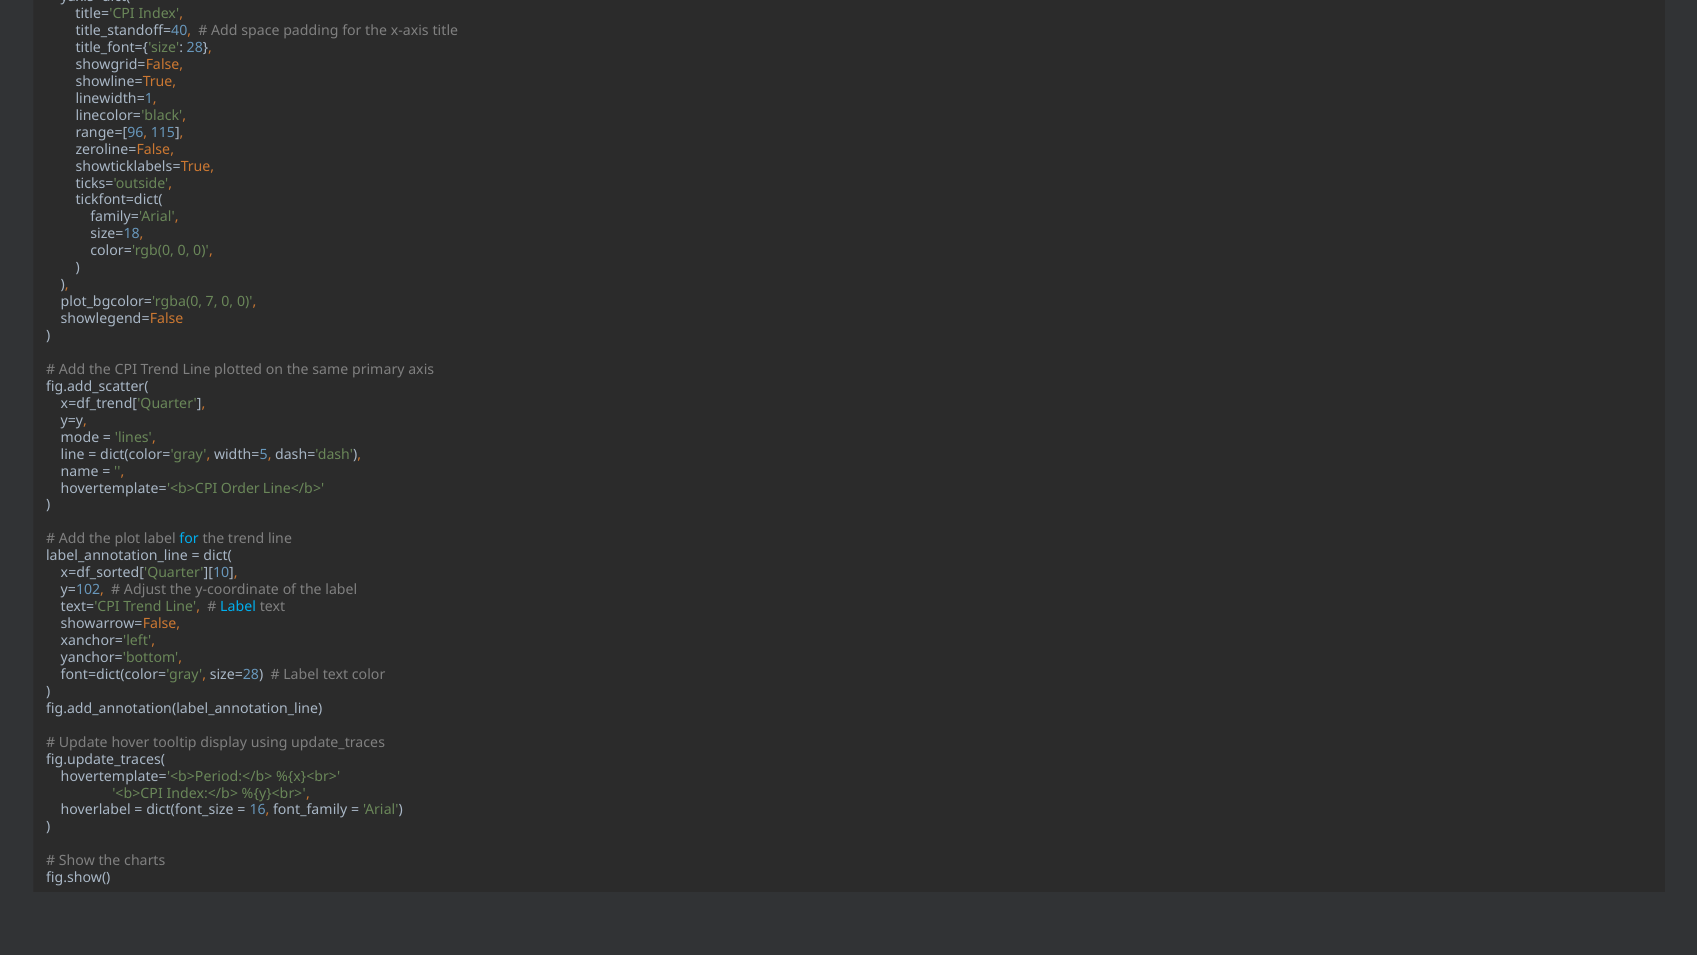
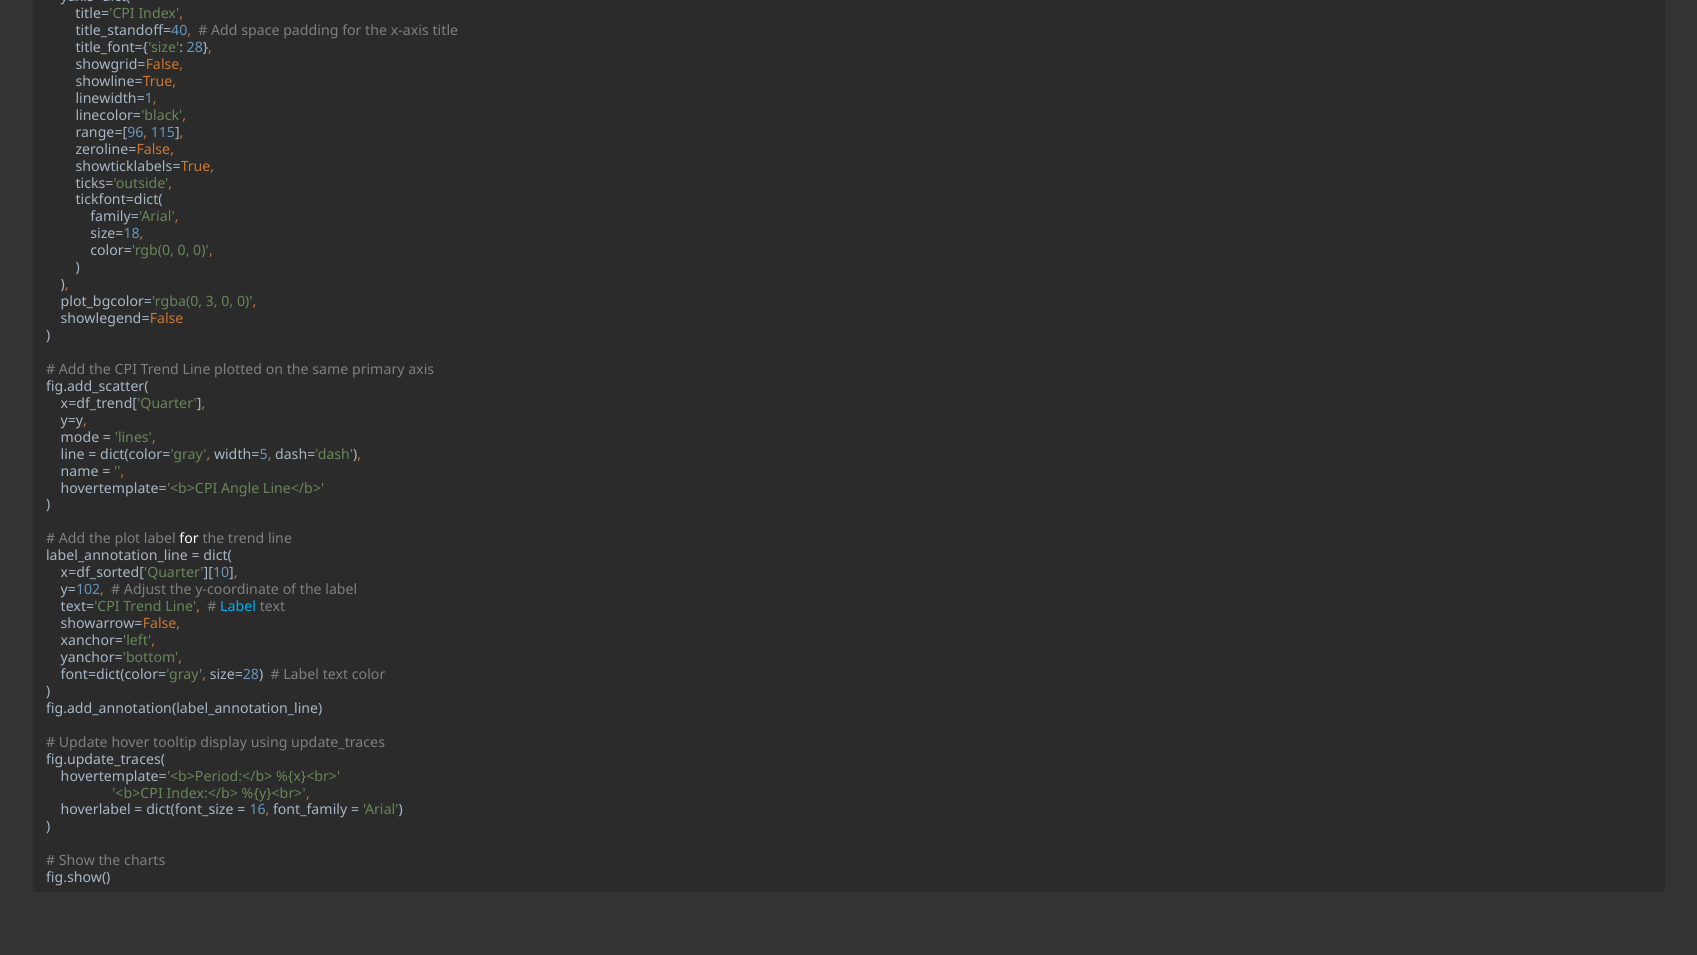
7: 7 -> 3 (212, 302)
hovertemplate='<b>CPI Order: Order -> Angle (240, 488)
for colour: light blue -> white (189, 539)
